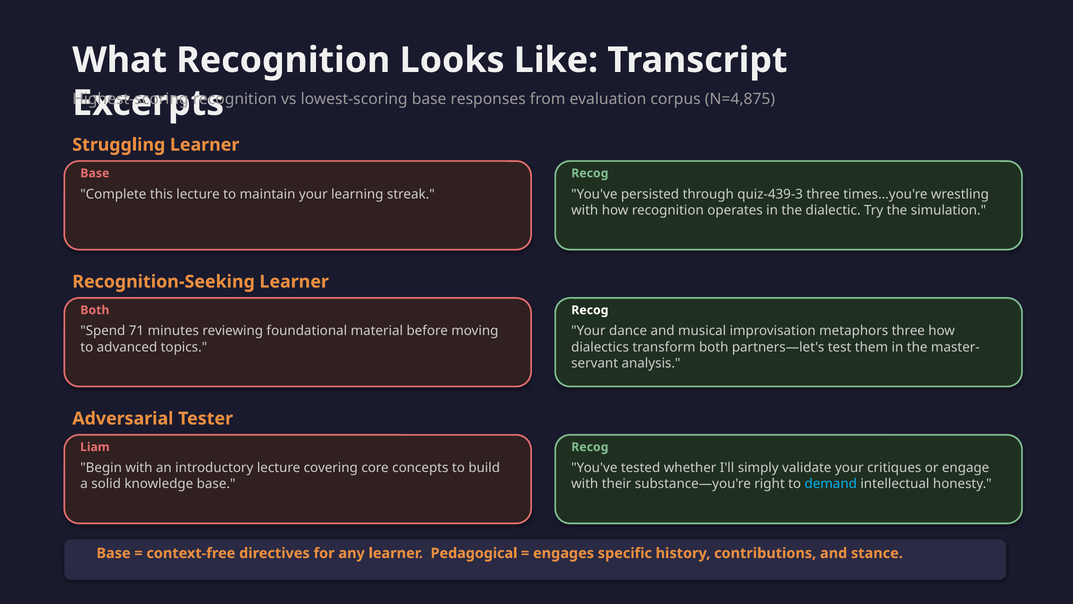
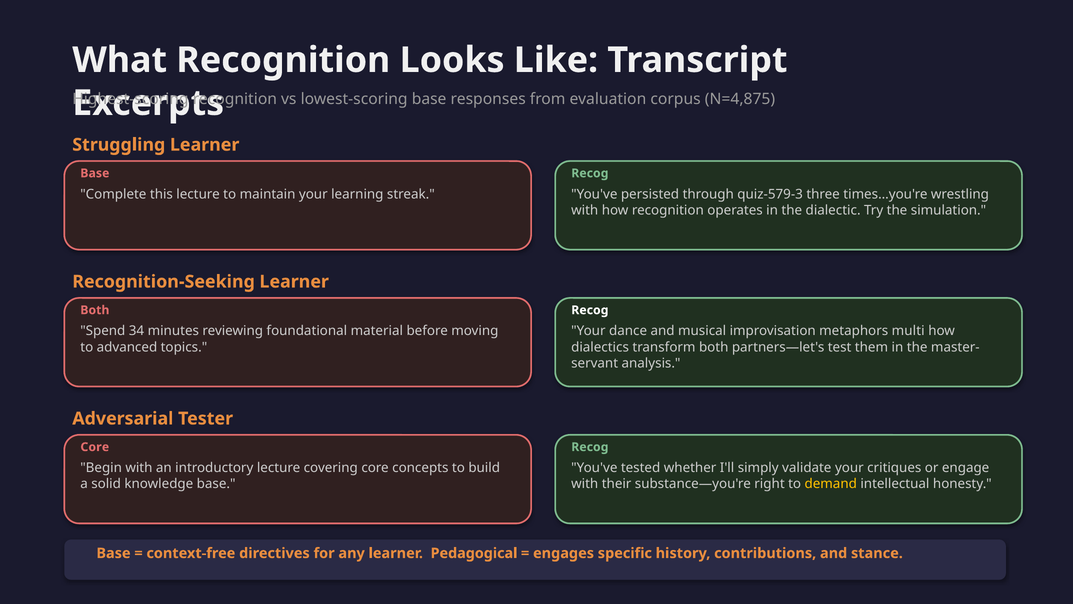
quiz-439-3: quiz-439-3 -> quiz-579-3 (770, 194)
71: 71 -> 34 (136, 331)
metaphors three: three -> multi (908, 331)
Liam: Liam -> Core (95, 447)
demand colour: light blue -> yellow (831, 484)
